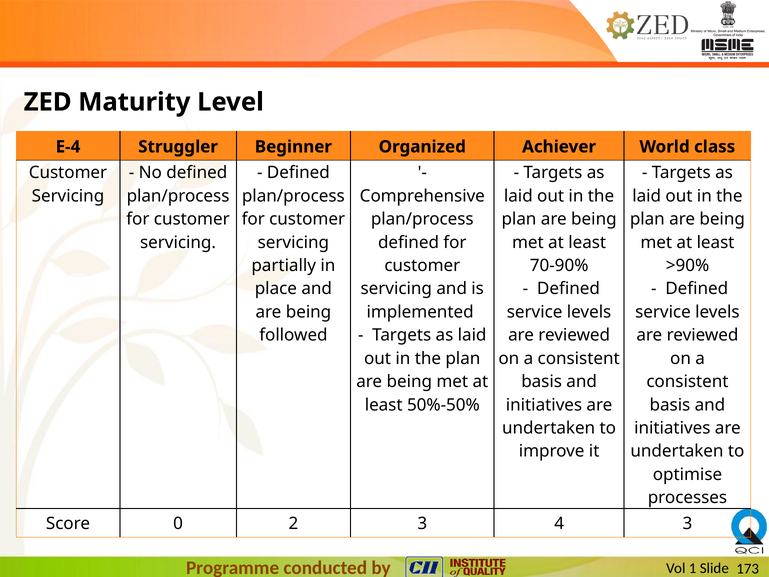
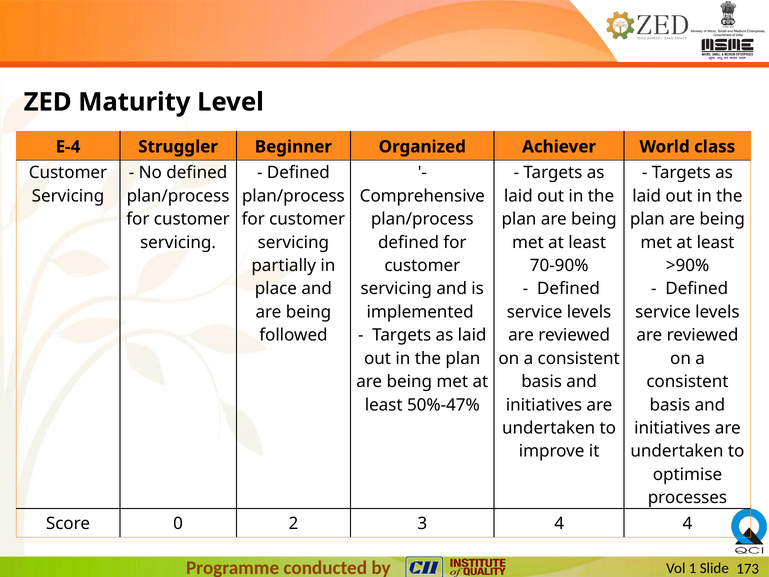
50%-50%: 50%-50% -> 50%-47% (443, 405)
4 3: 3 -> 4 (688, 524)
